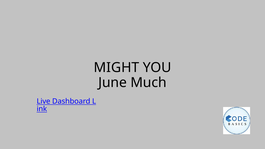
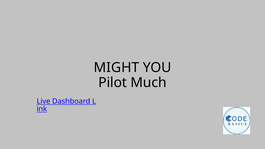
June: June -> Pilot (113, 83)
